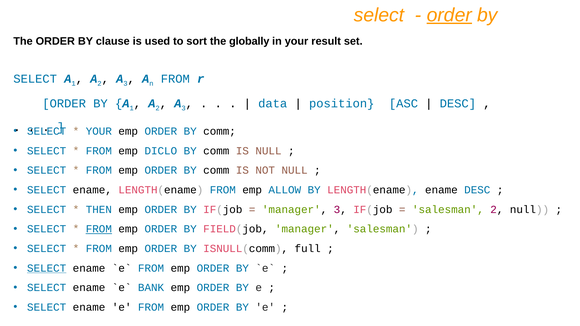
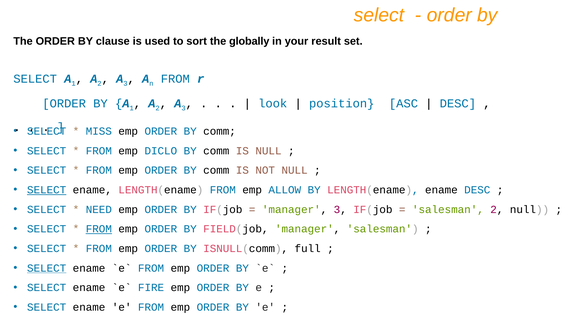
order underline: present -> none (449, 15)
data: data -> look (273, 104)
YOUR: YOUR -> MISS (99, 131)
SELECT underline: none -> present (47, 190)
THEN: THEN -> NEED (99, 210)
BANK: BANK -> FIRE (151, 288)
